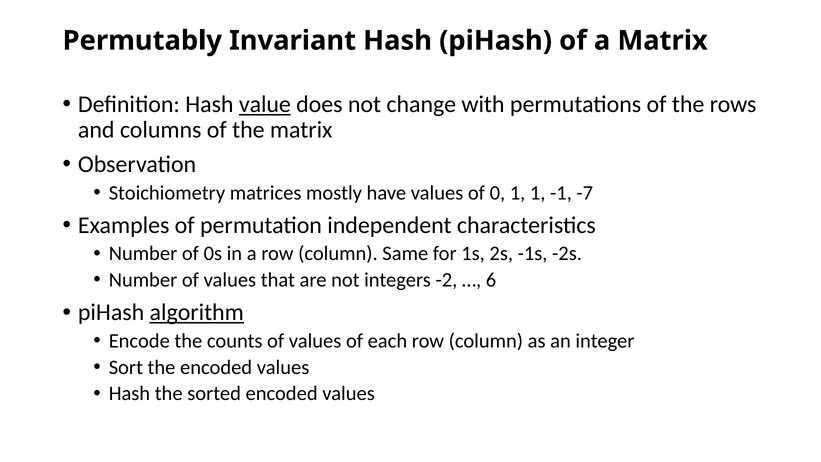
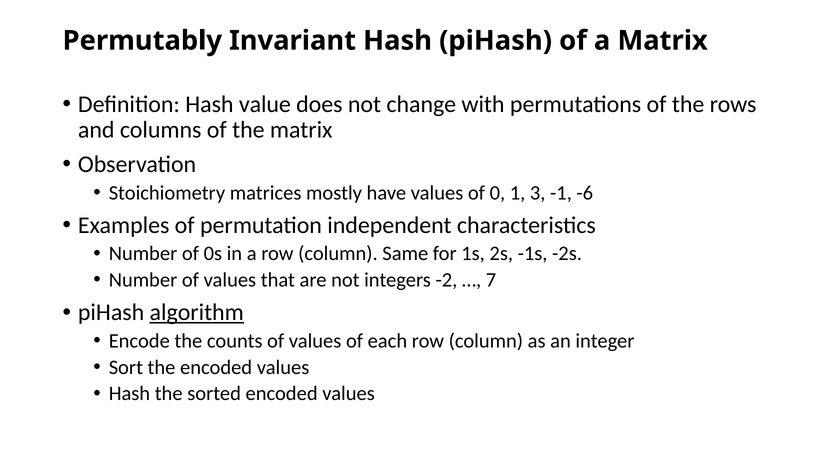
value underline: present -> none (265, 104)
1 1: 1 -> 3 (538, 193)
-7: -7 -> -6 (585, 193)
6: 6 -> 7 (491, 280)
